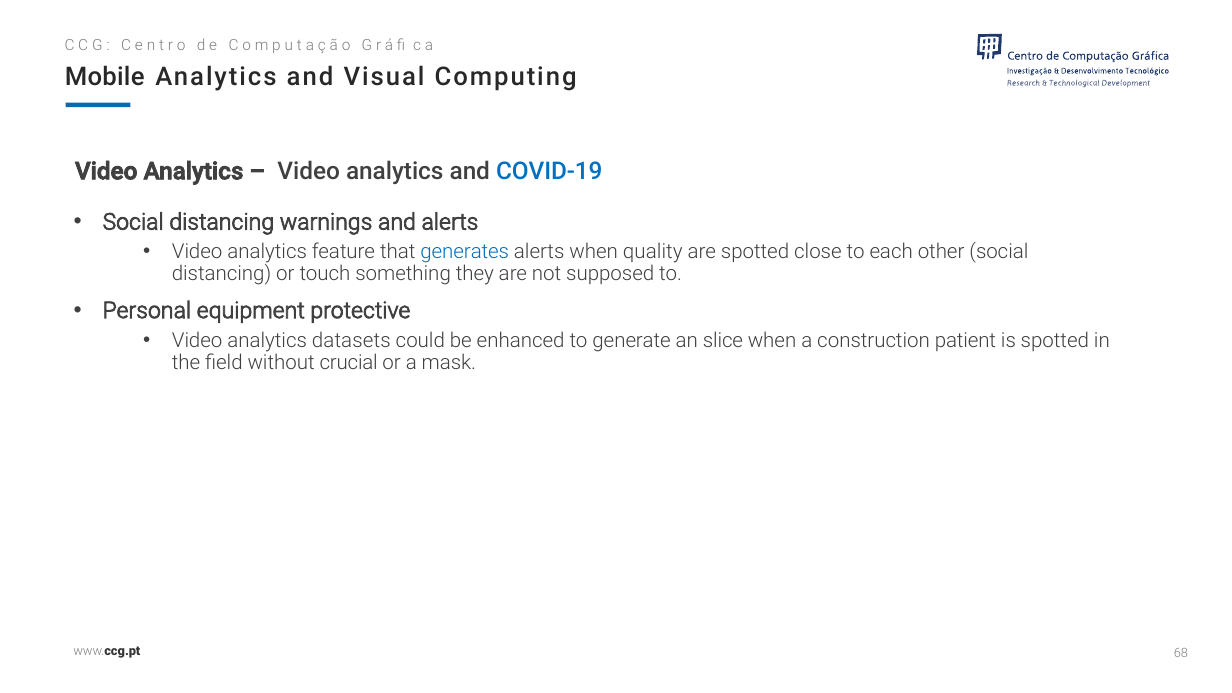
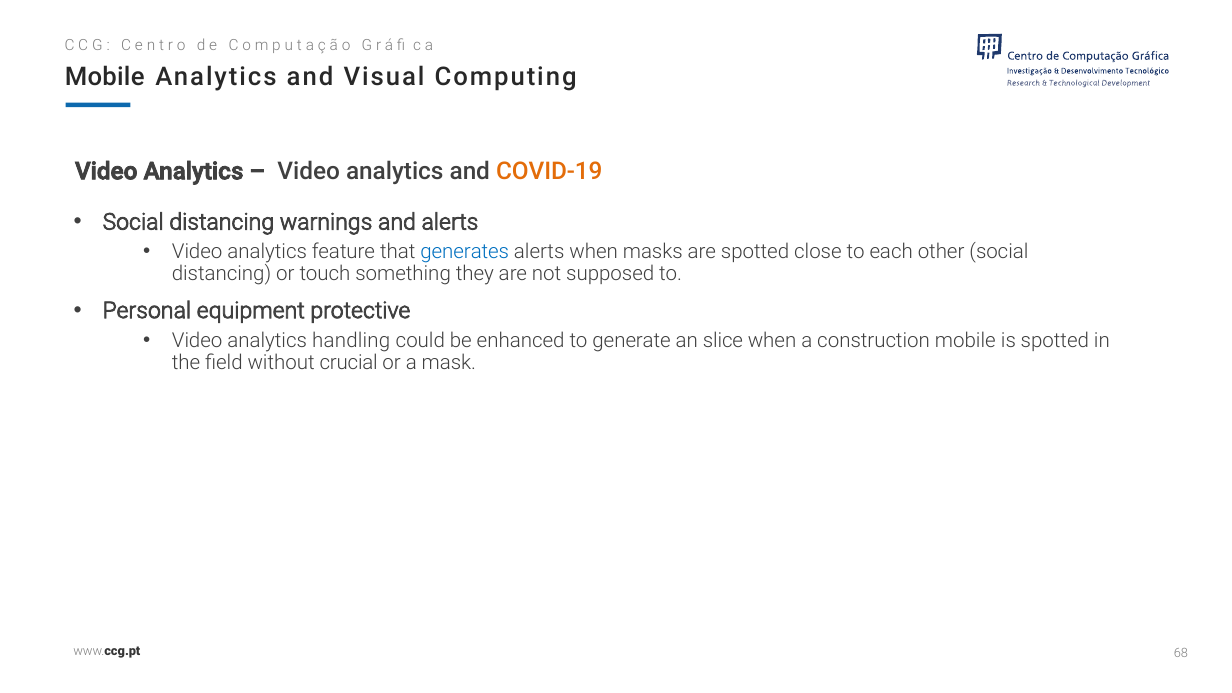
COVID-19 colour: blue -> orange (549, 171)
quality: quality -> masks (653, 252)
datasets: datasets -> handling (351, 340)
construction patient: patient -> mobile (965, 340)
